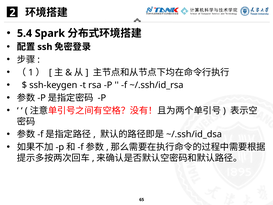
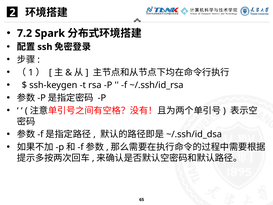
5.4: 5.4 -> 7.2 (25, 33)
